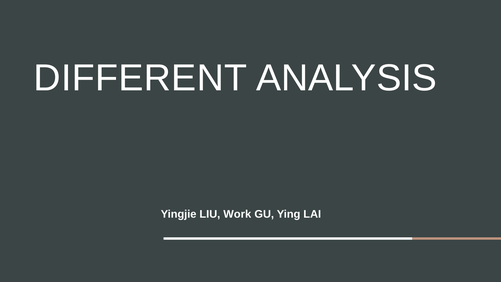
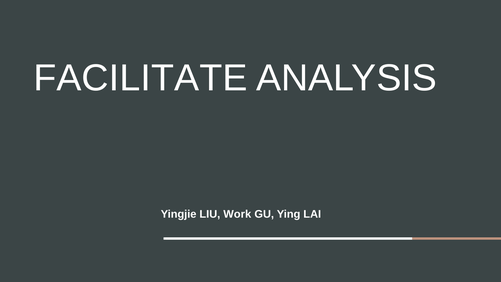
DIFFERENT: DIFFERENT -> FACILITATE (140, 78)
